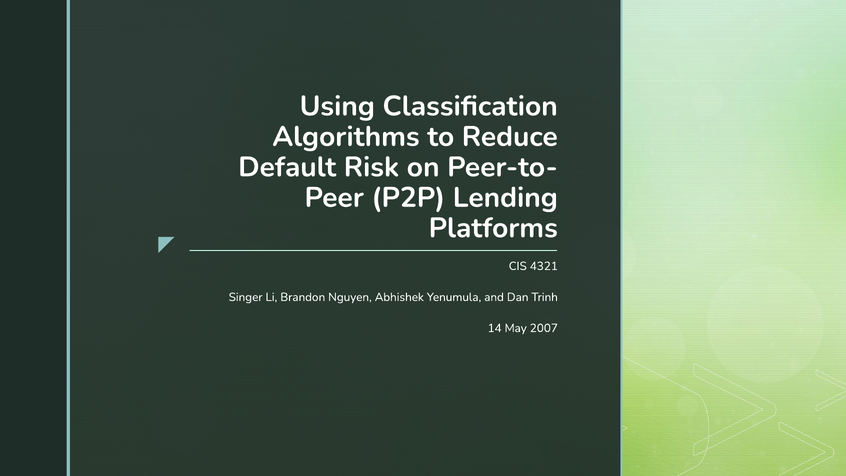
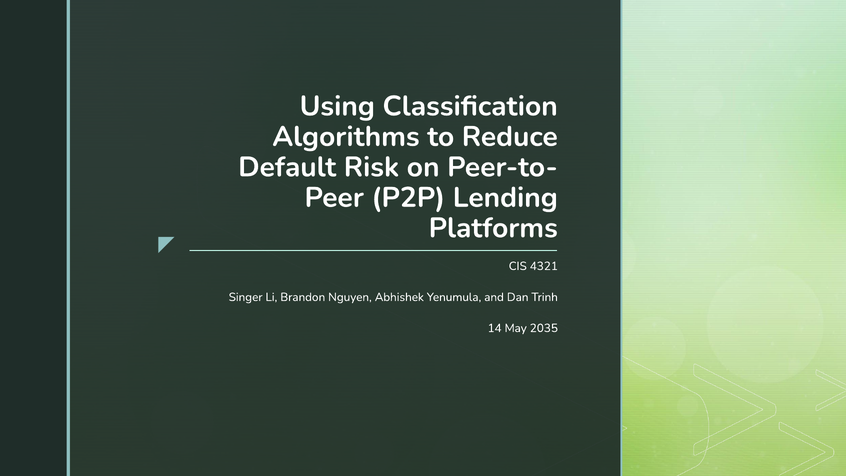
2007: 2007 -> 2035 (544, 328)
